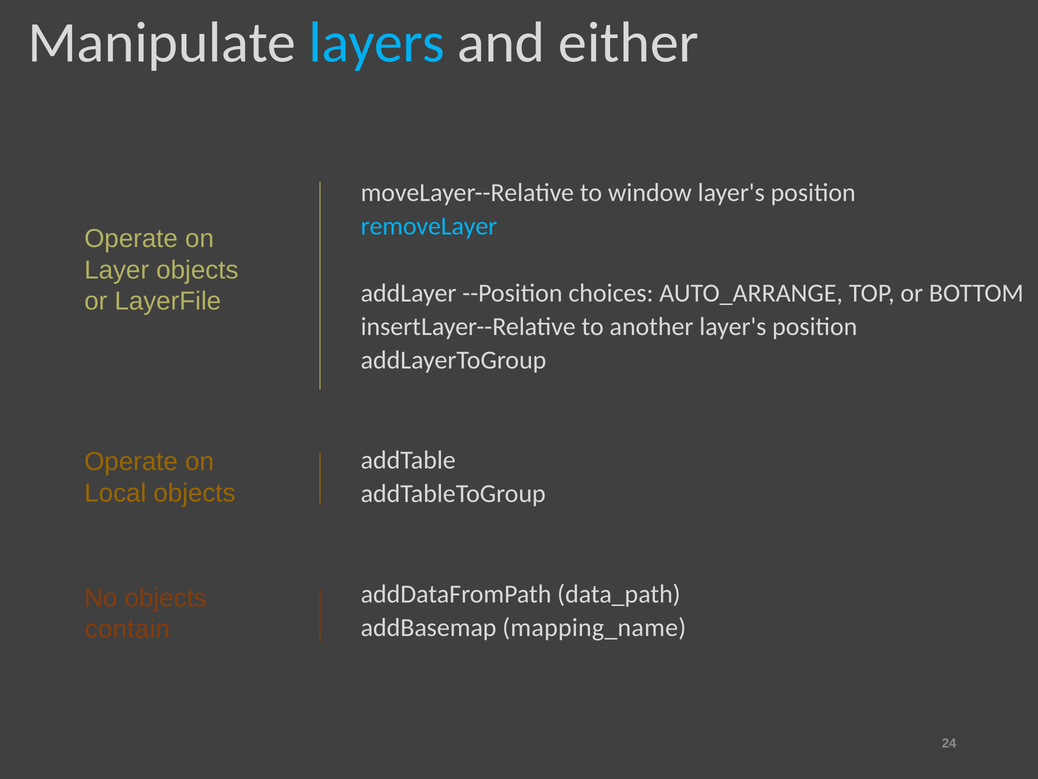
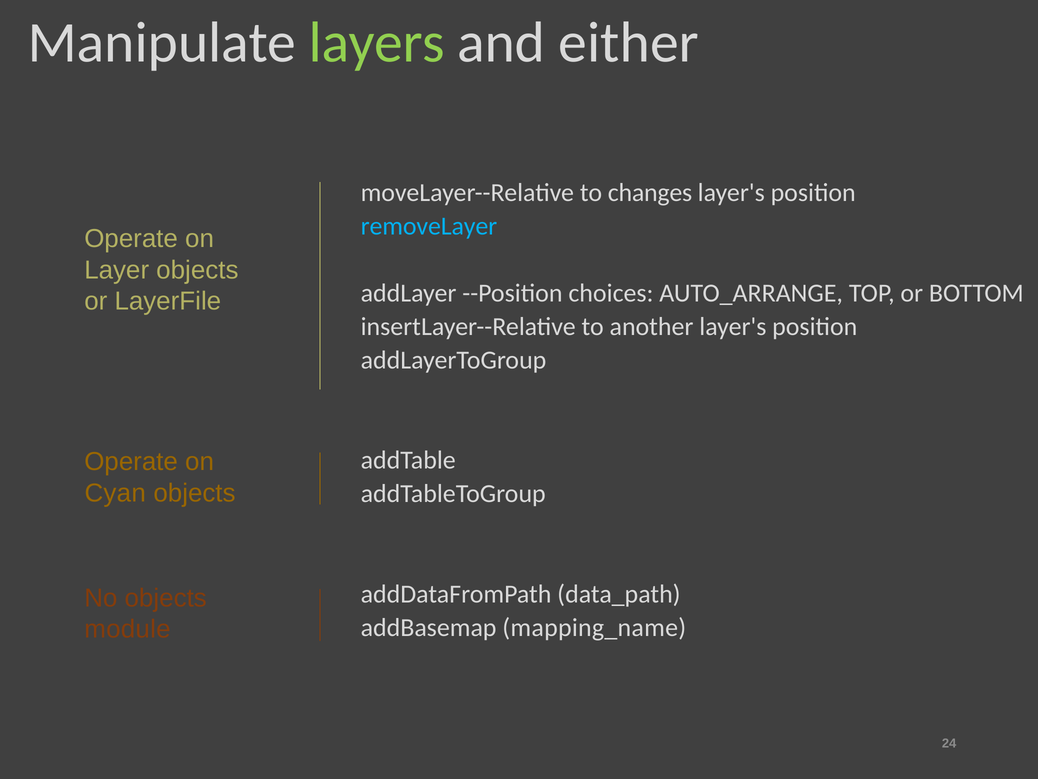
layers colour: light blue -> light green (377, 43)
window: window -> changes (650, 193)
Local: Local -> Cyan (115, 493)
contain: contain -> module (127, 629)
